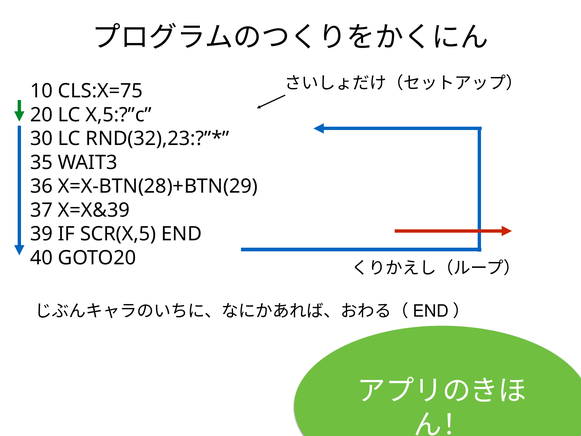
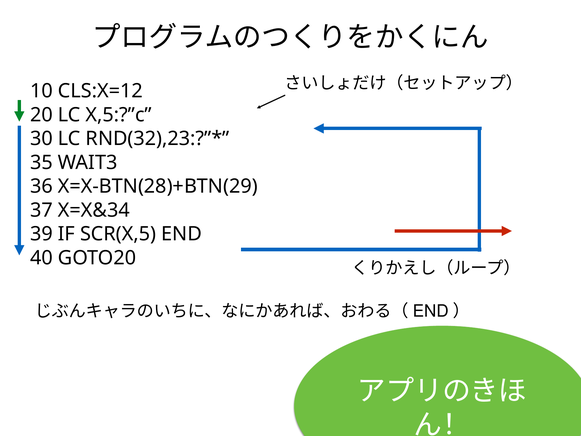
CLS:X=75: CLS:X=75 -> CLS:X=12 (100, 91)
X=X&39: X=X&39 -> X=X&34 (94, 210)
